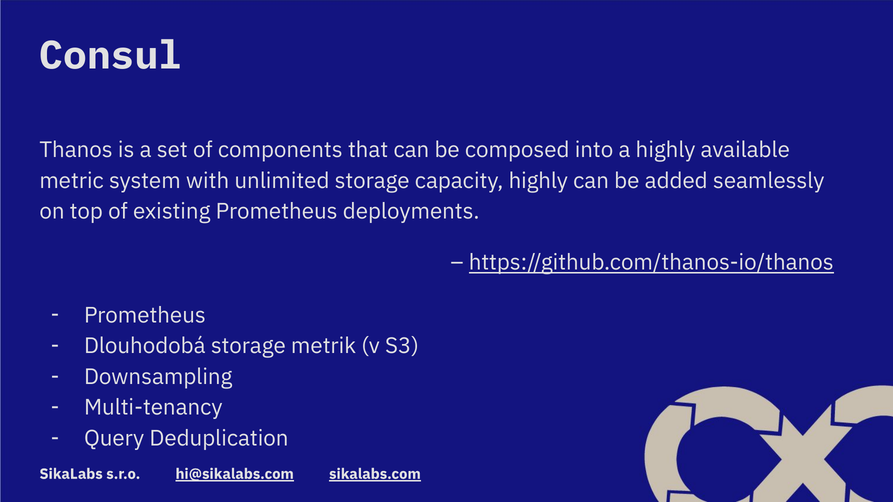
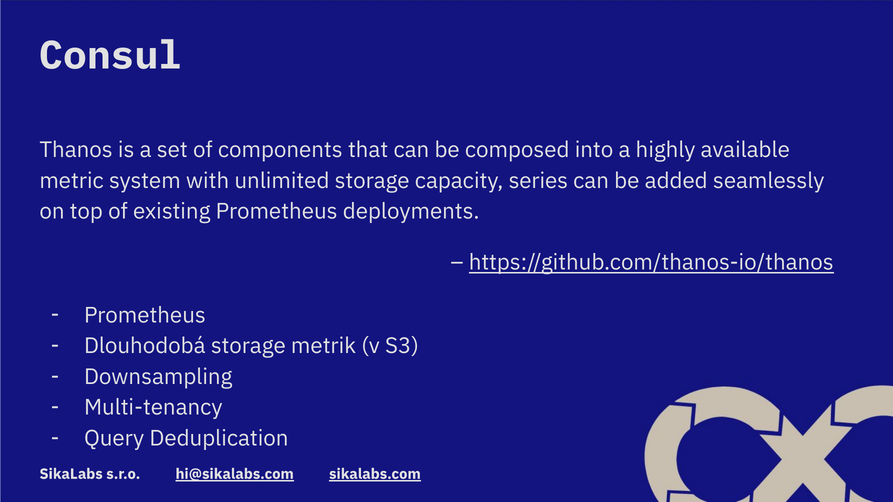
capacity highly: highly -> series (538, 181)
